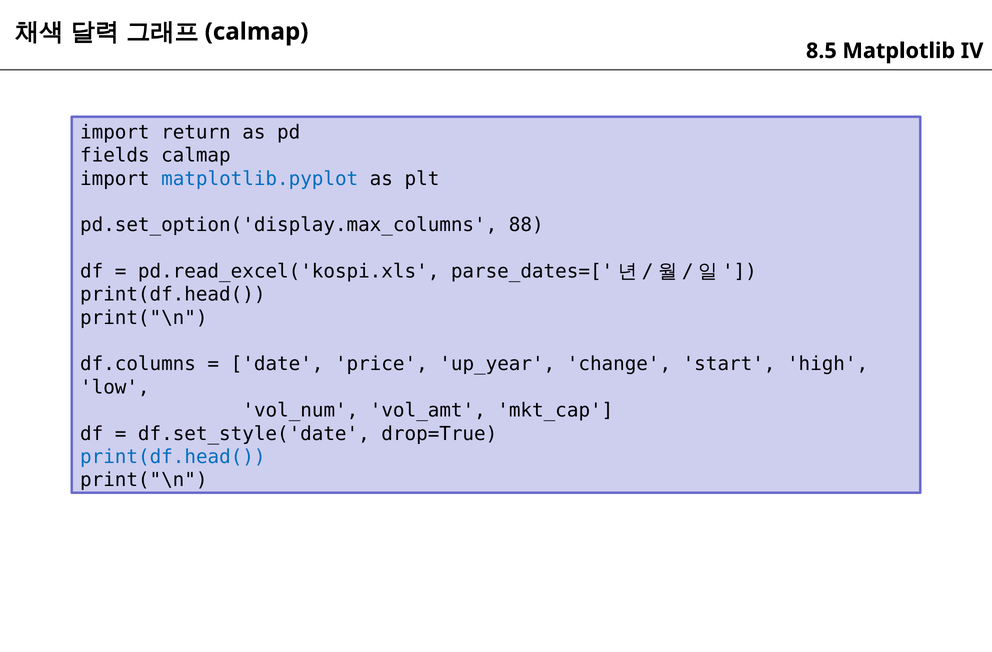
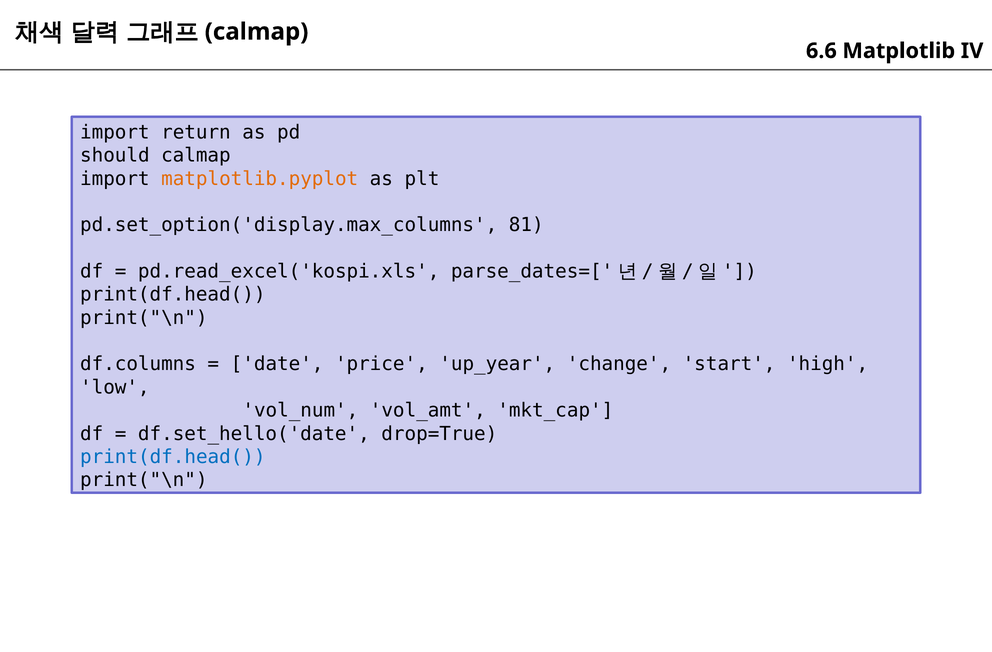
8.5: 8.5 -> 6.6 (821, 51)
fields: fields -> should (115, 155)
matplotlib.pyplot colour: blue -> orange (260, 179)
88: 88 -> 81 (526, 225)
df.set_style('date: df.set_style('date -> df.set_hello('date (254, 433)
